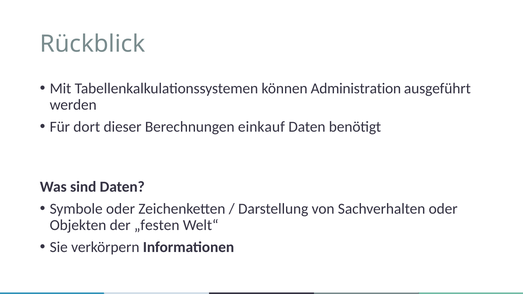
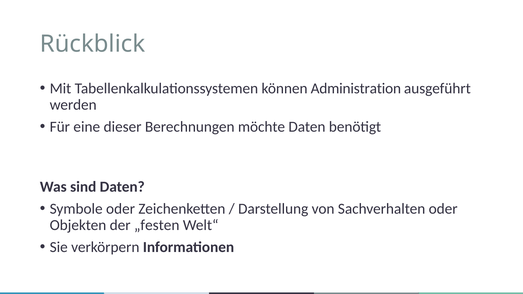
dort: dort -> eine (87, 127)
einkauf: einkauf -> möchte (262, 127)
